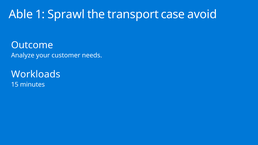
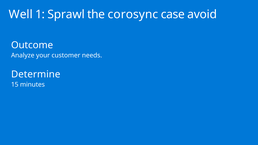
Able: Able -> Well (21, 14)
transport: transport -> corosync (133, 14)
Workloads: Workloads -> Determine (36, 74)
